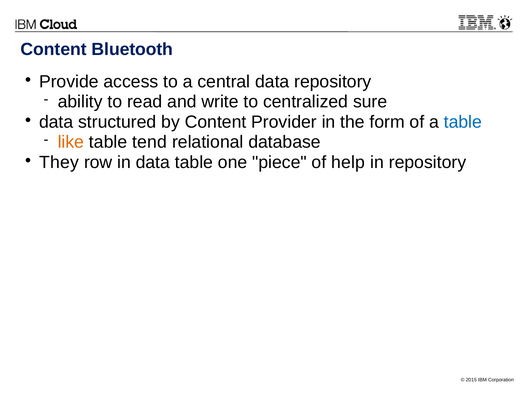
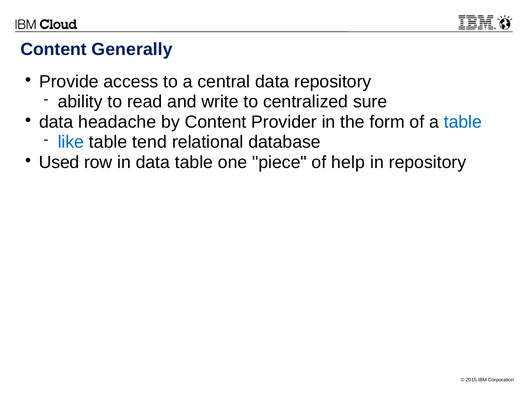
Bluetooth: Bluetooth -> Generally (132, 49)
structured: structured -> headache (117, 122)
like colour: orange -> blue (71, 142)
They: They -> Used (59, 162)
